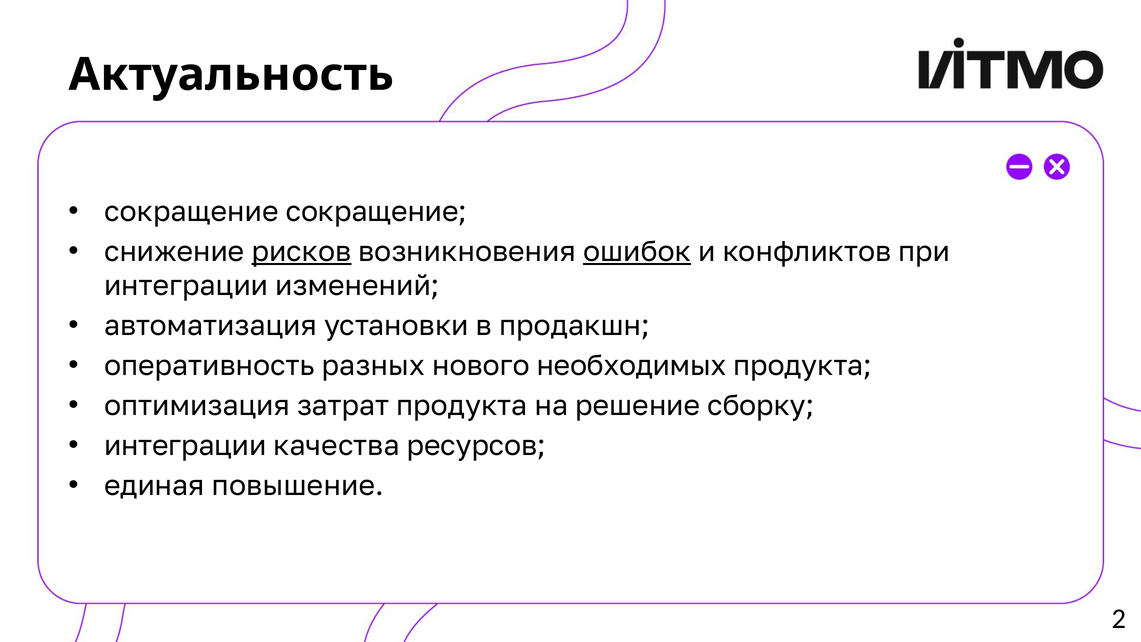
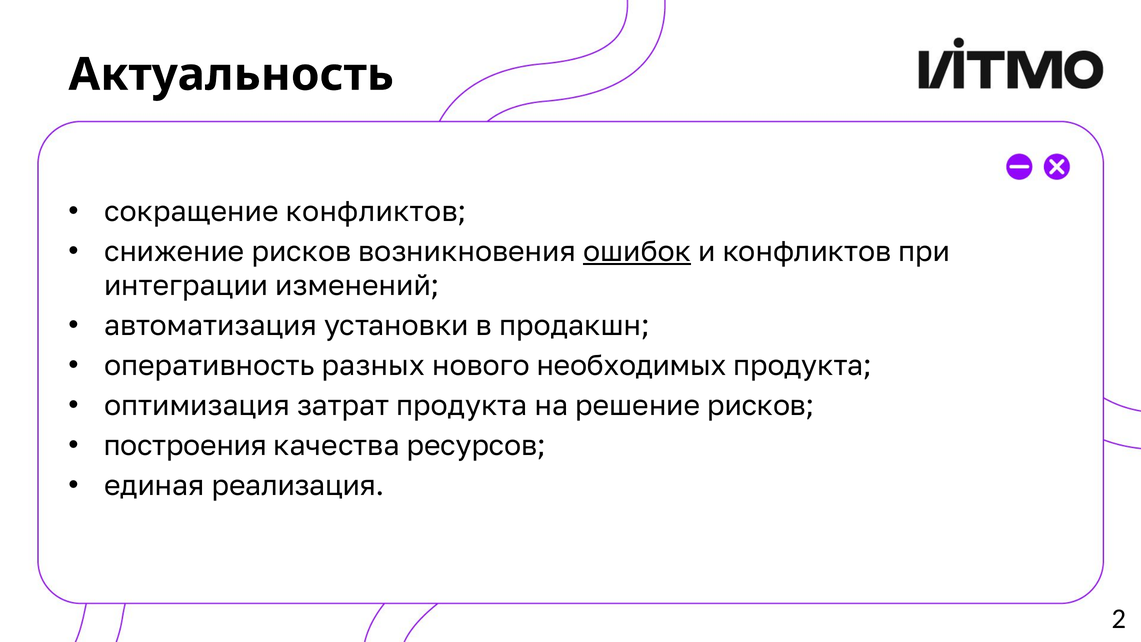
сокращение сокращение: сокращение -> конфликтов (376, 212)
рисков underline: present -> none (302, 252)
решение сборку: сборку -> рисков (761, 406)
интеграции: интеграции -> построения (185, 446)
повышение: повышение -> реализация (298, 486)
